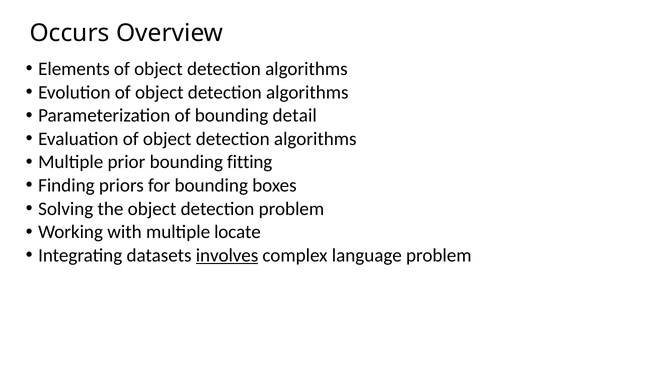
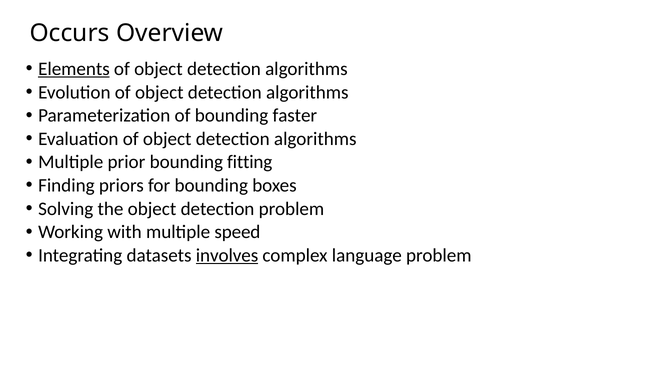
Elements underline: none -> present (74, 69)
detail: detail -> faster (295, 116)
locate: locate -> speed (237, 232)
